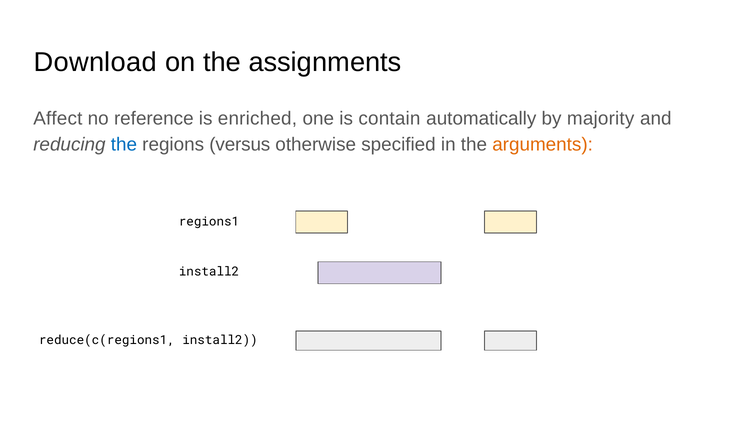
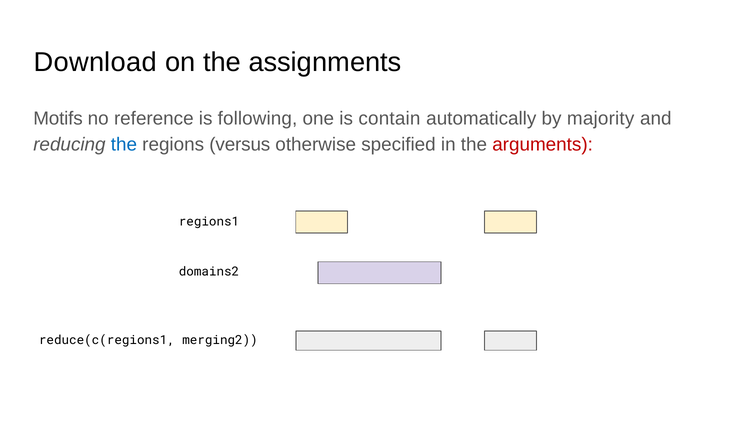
Affect: Affect -> Motifs (58, 119)
enriched: enriched -> following (257, 119)
arguments colour: orange -> red (543, 145)
install2: install2 -> domains2 (209, 272)
reduce(c(regions1 install2: install2 -> merging2 (220, 341)
